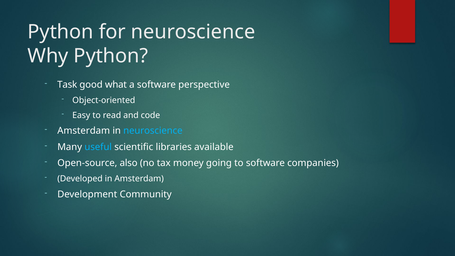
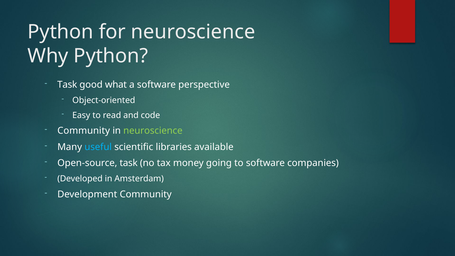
Amsterdam: Amsterdam -> Community (84, 131)
neuroscience colour: light blue -> light green (153, 131)
Open-source also: also -> task (129, 163)
